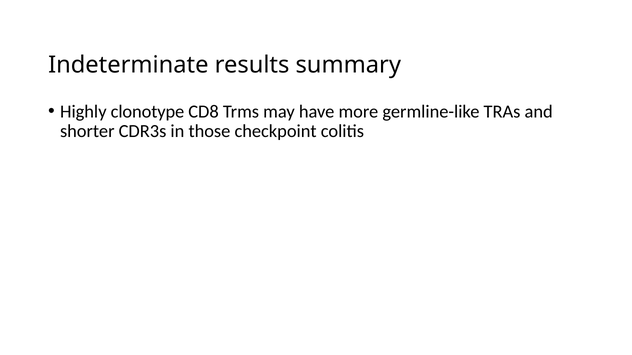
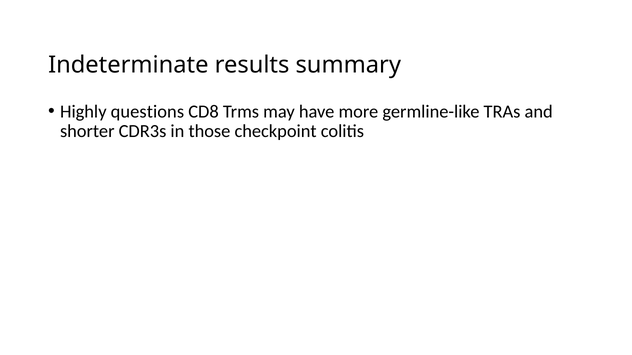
clonotype: clonotype -> questions (147, 112)
